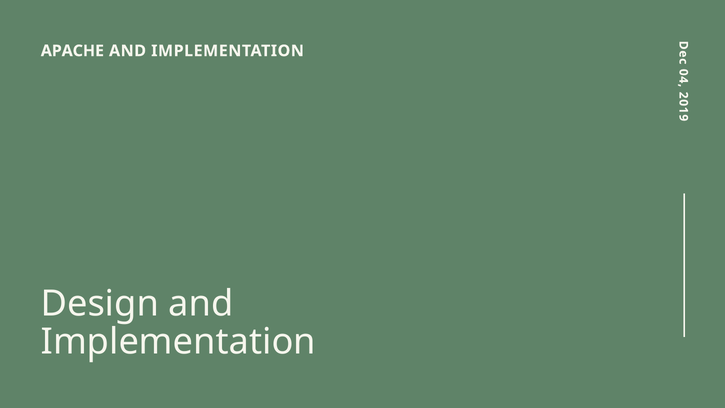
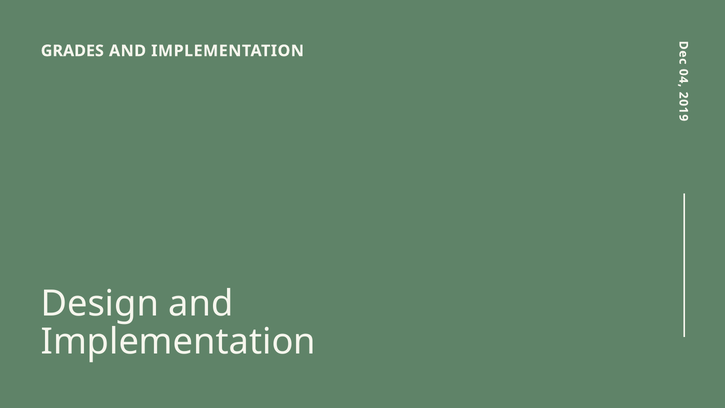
APACHE: APACHE -> GRADES (72, 51)
